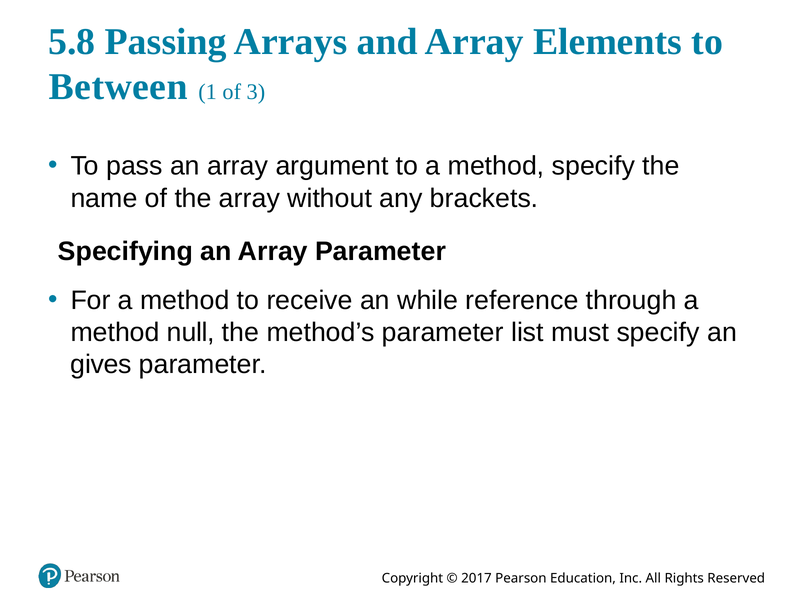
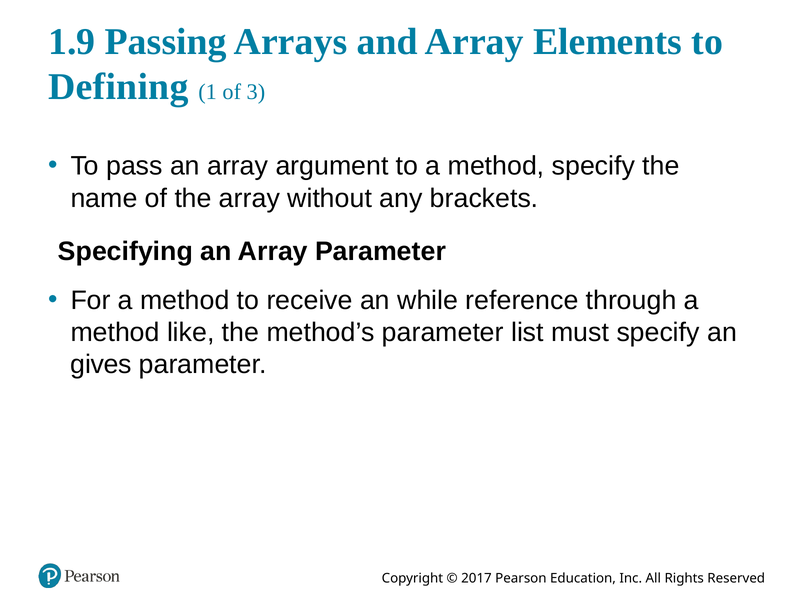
5.8: 5.8 -> 1.9 (72, 42)
Between: Between -> Defining (118, 87)
null: null -> like (191, 333)
